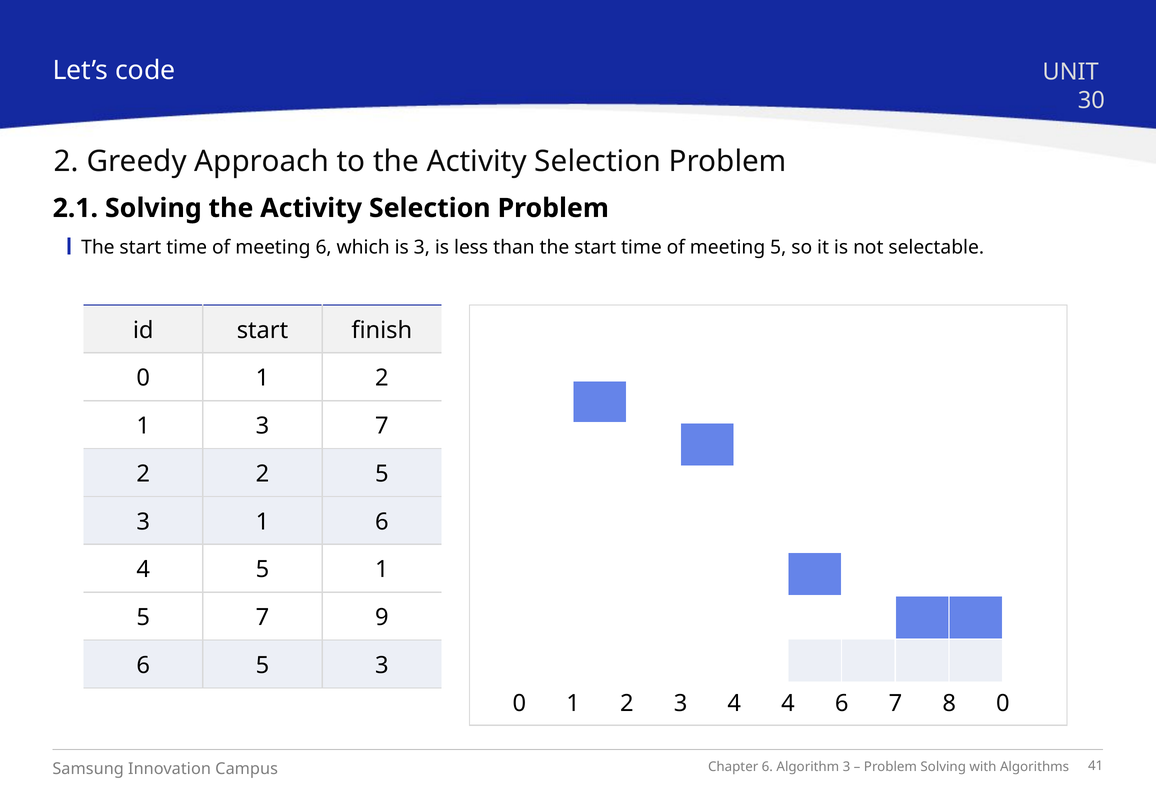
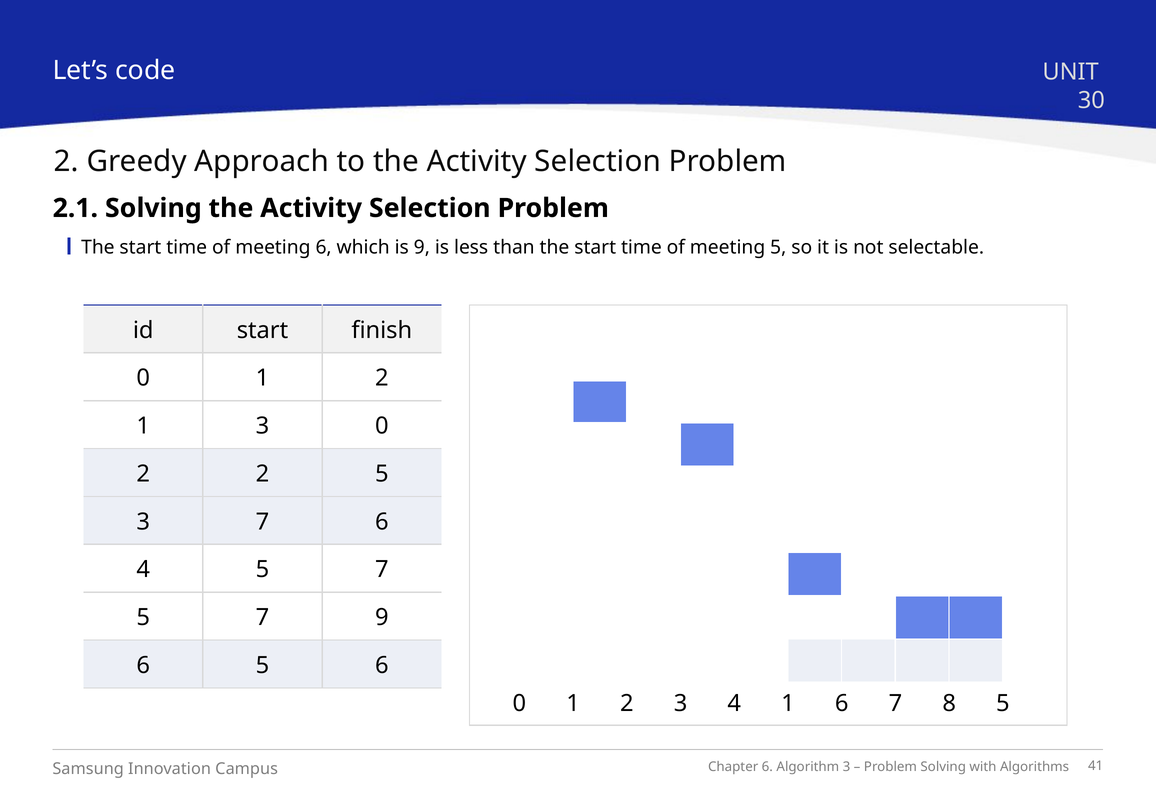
is 3: 3 -> 9 (422, 248)
3 7: 7 -> 0 (382, 426)
3 1: 1 -> 7 (262, 522)
4 5 1: 1 -> 7 (382, 570)
6 5 3: 3 -> 6 (382, 666)
4 4: 4 -> 1 (788, 704)
8 0: 0 -> 5 (1003, 704)
